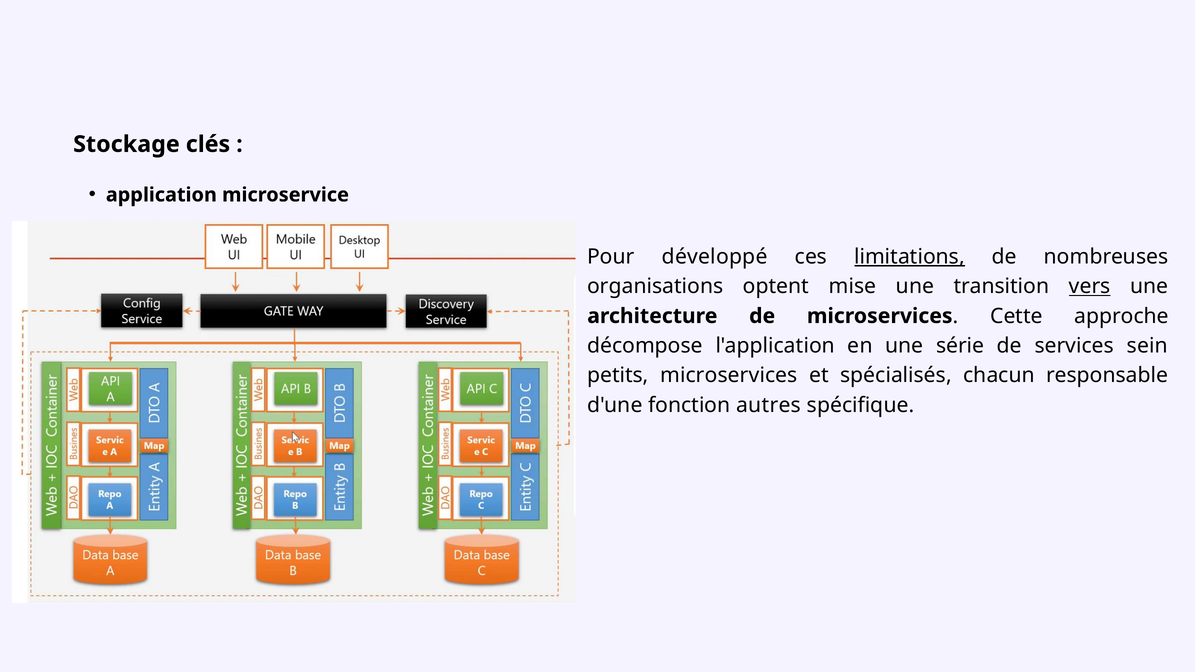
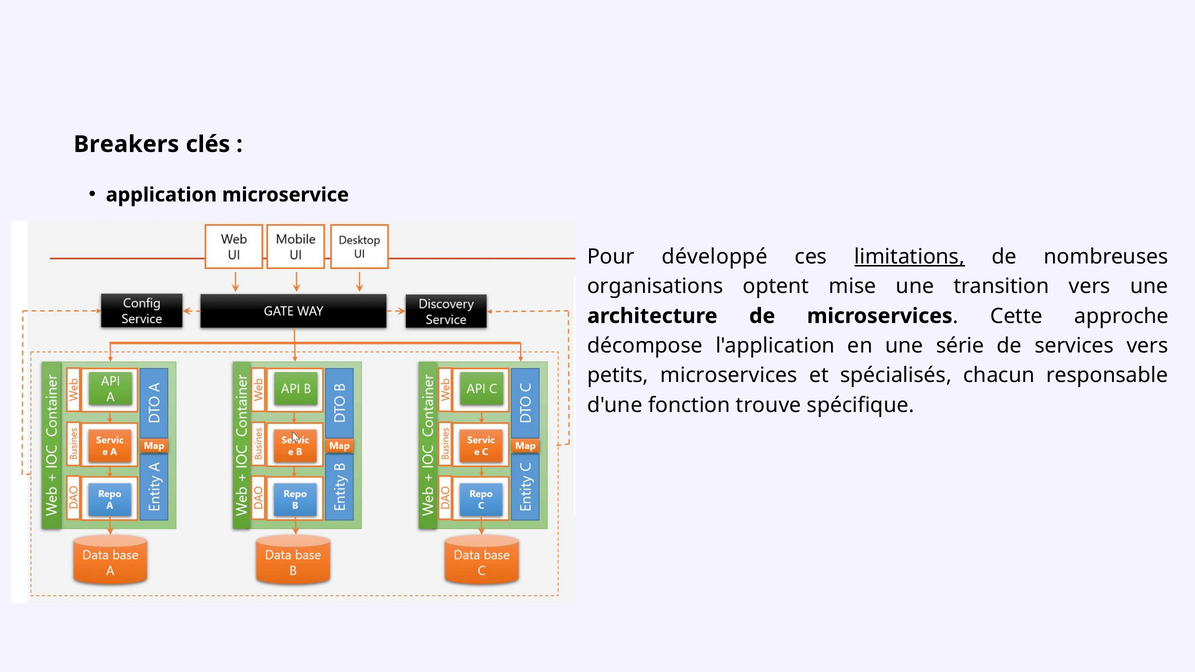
Stockage: Stockage -> Breakers (126, 144)
vers underline: present -> none (1090, 286)
services sein: sein -> vers (1147, 346)
autres: autres -> trouve (769, 405)
